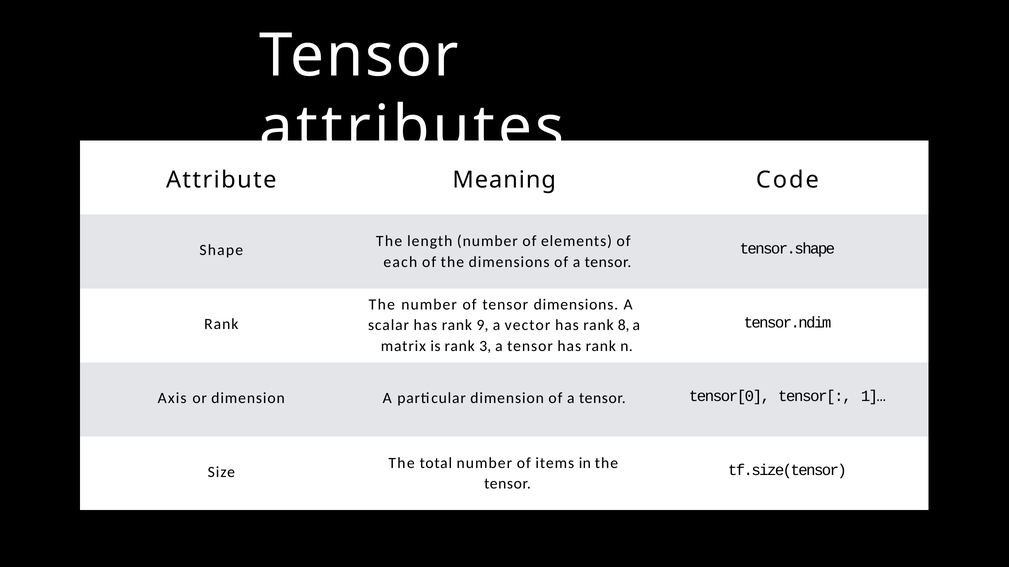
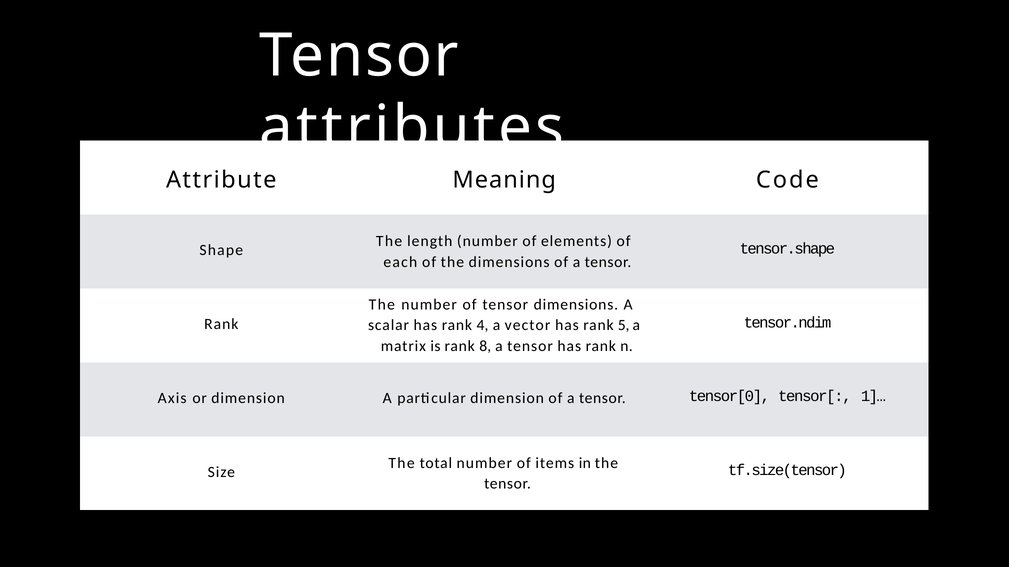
9: 9 -> 4 (483, 326)
8: 8 -> 5 (624, 326)
3: 3 -> 8 (485, 346)
